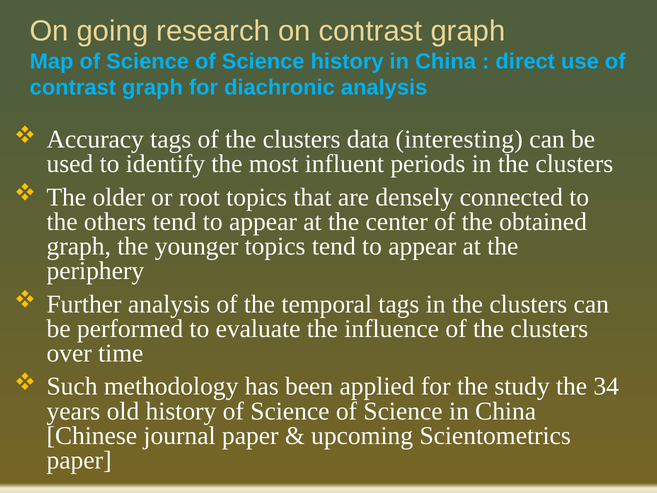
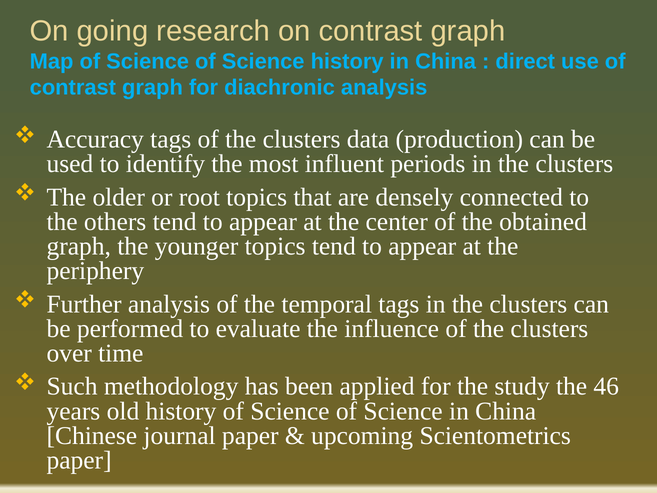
interesting: interesting -> production (459, 139)
34: 34 -> 46 (606, 386)
